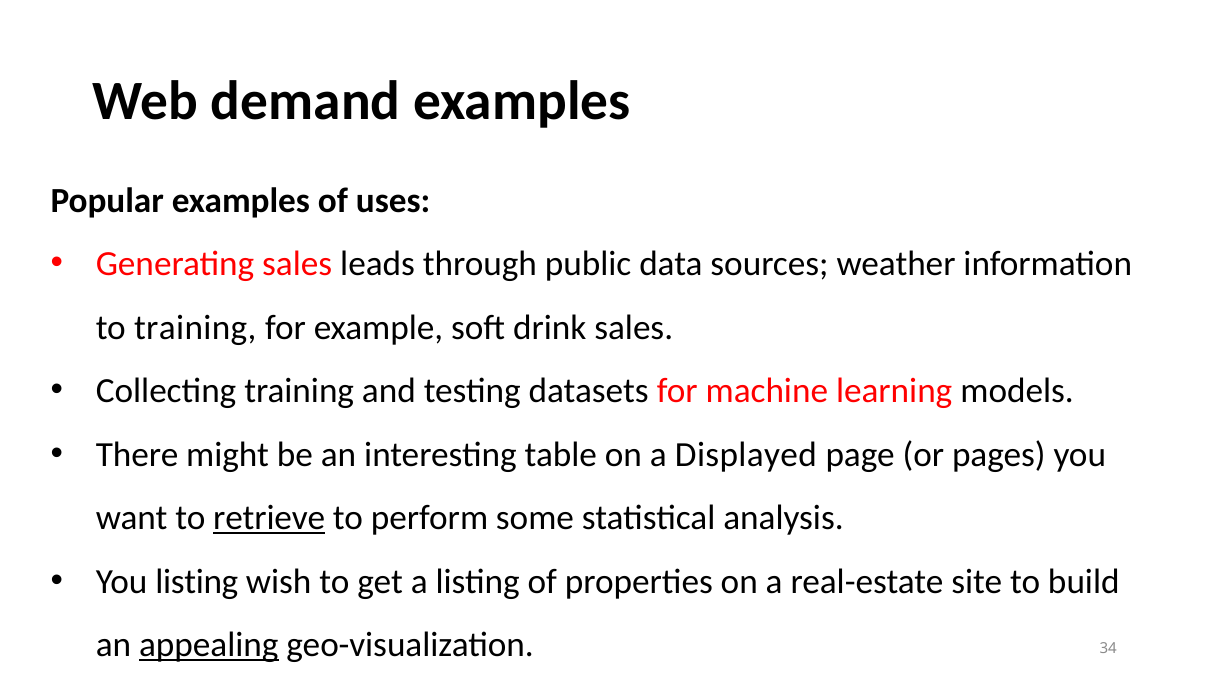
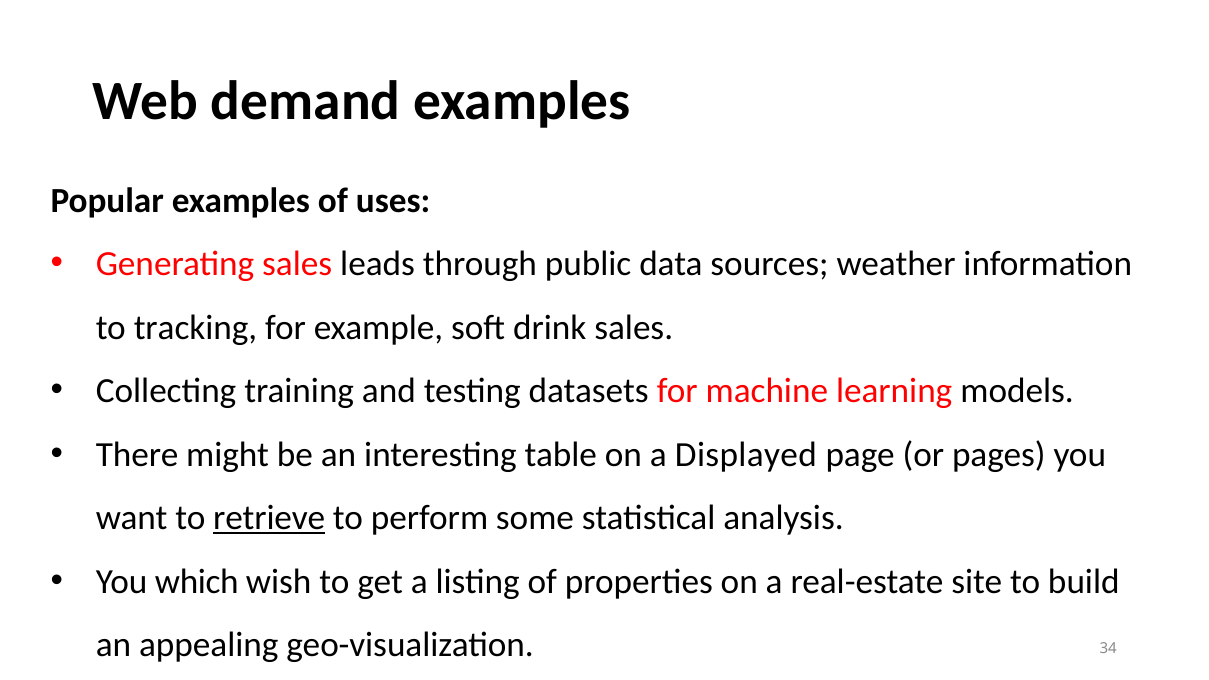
to training: training -> tracking (195, 327)
You listing: listing -> which (197, 582)
appealing underline: present -> none (209, 645)
